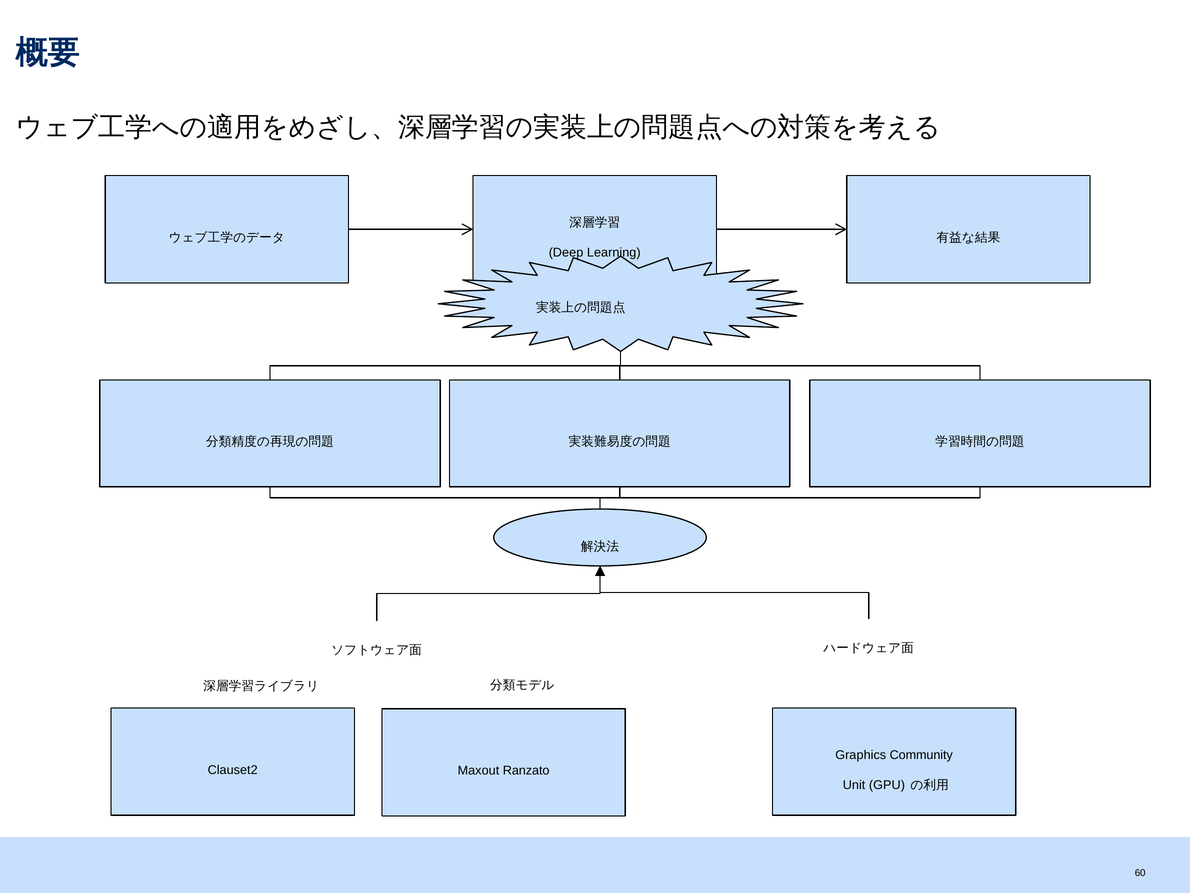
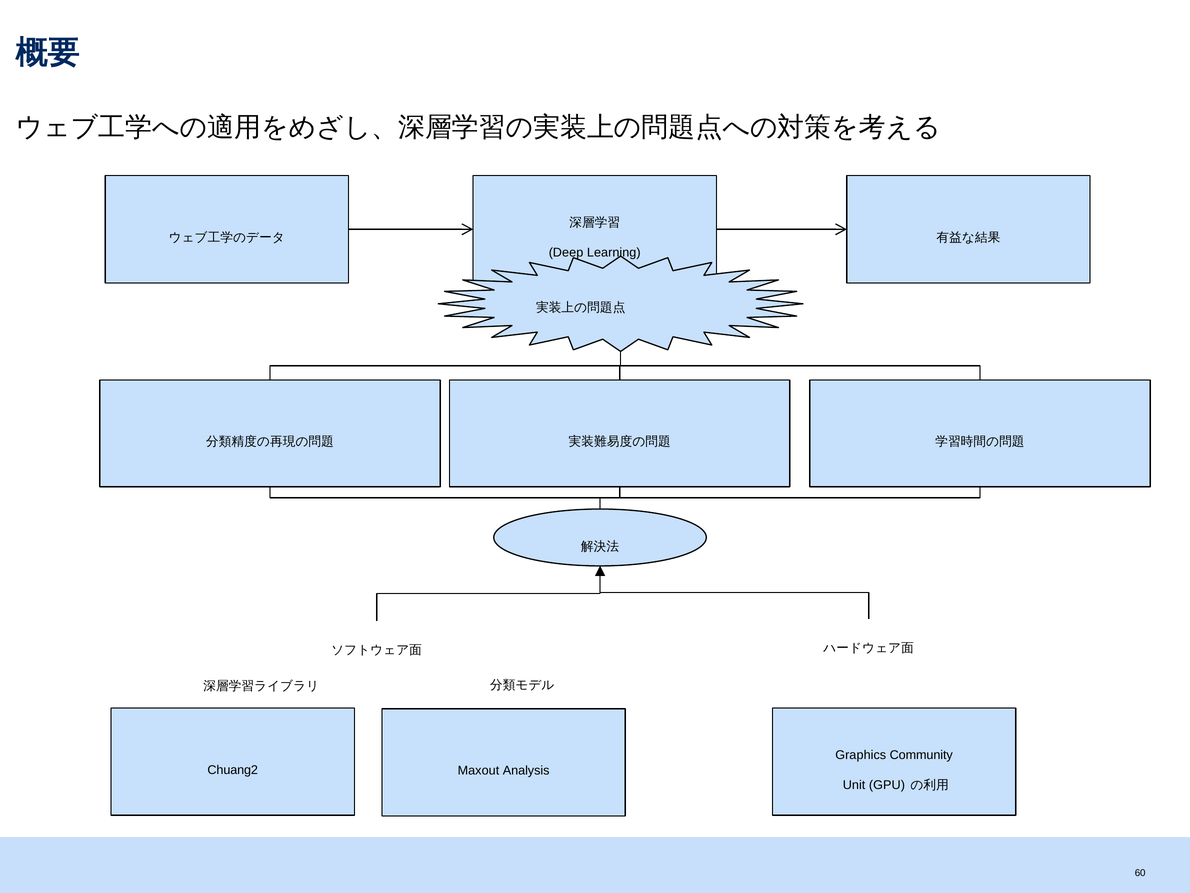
Clauset2: Clauset2 -> Chuang2 (233, 770)
Ranzato: Ranzato -> Analysis (526, 770)
